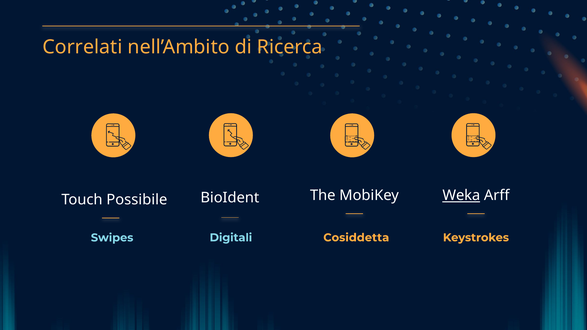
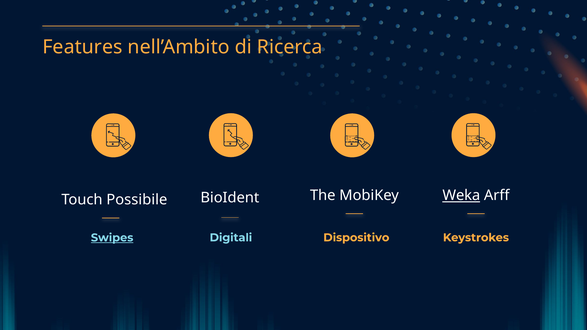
Correlati: Correlati -> Features (82, 47)
Cosiddetta: Cosiddetta -> Dispositivo (356, 238)
Swipes underline: none -> present (112, 238)
